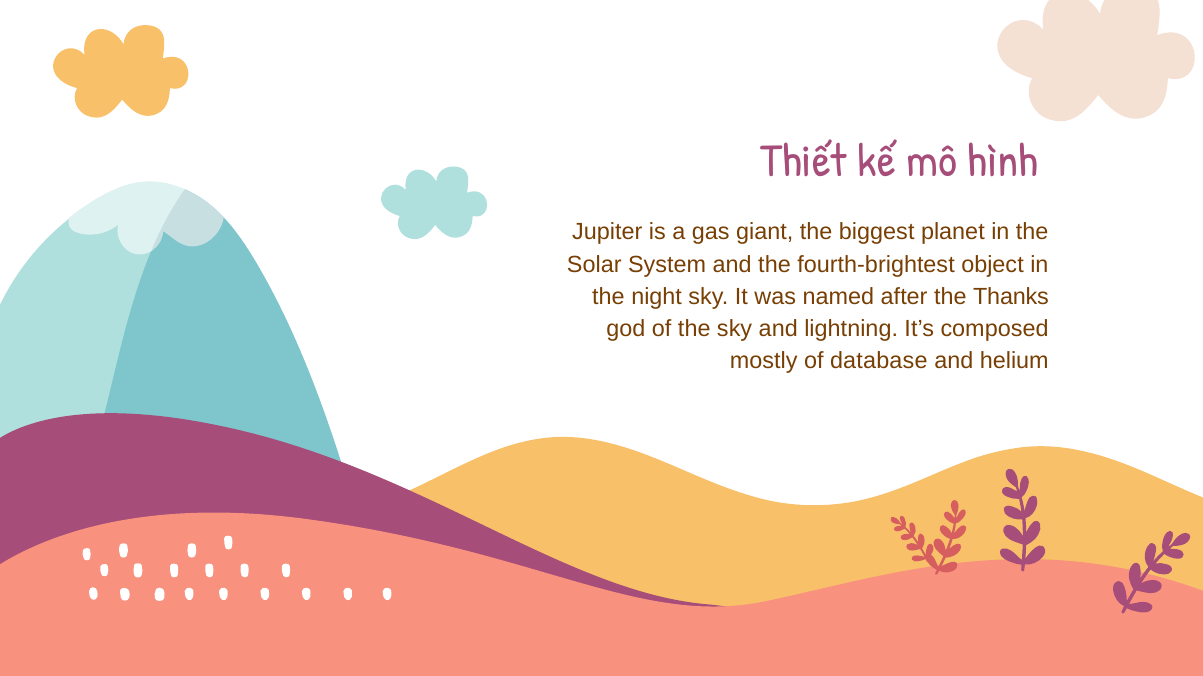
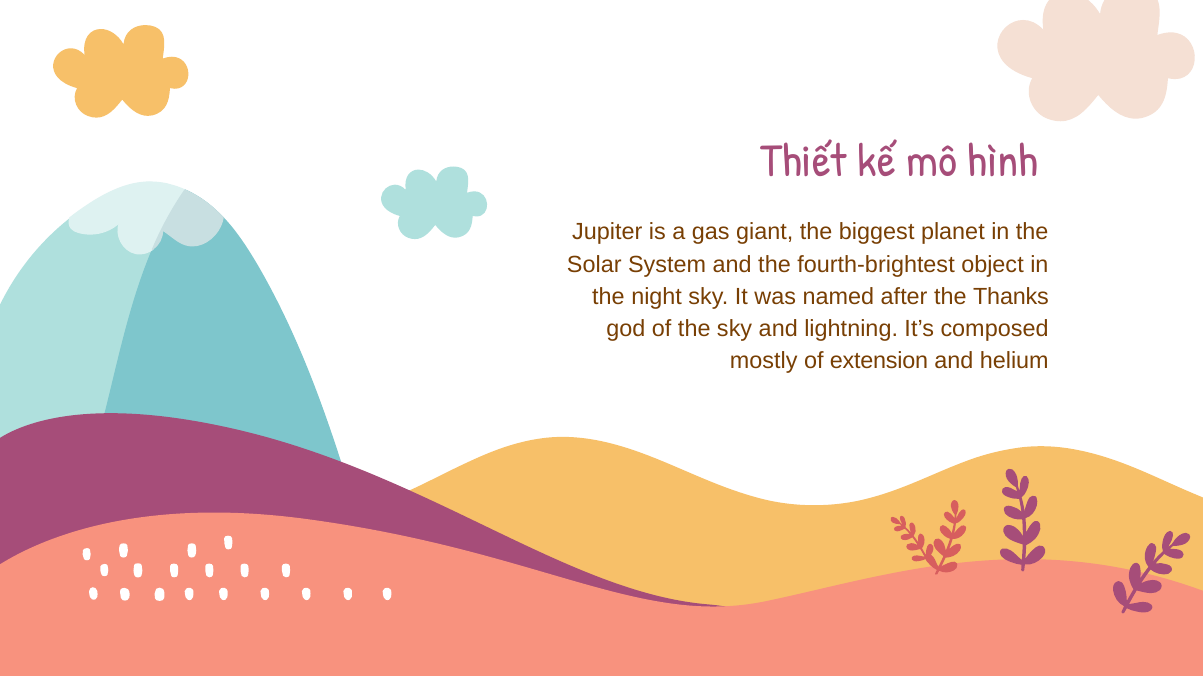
database: database -> extension (879, 361)
